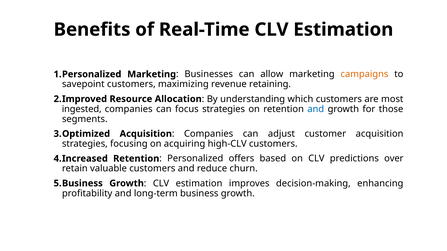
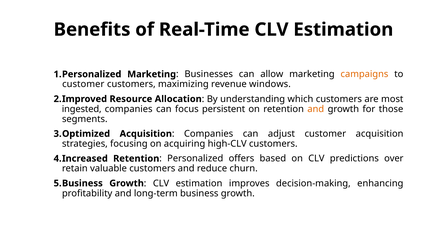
savepoint: savepoint -> customer (83, 84)
retaining: retaining -> windows (270, 84)
focus strategies: strategies -> persistent (224, 109)
and colour: blue -> orange (316, 109)
